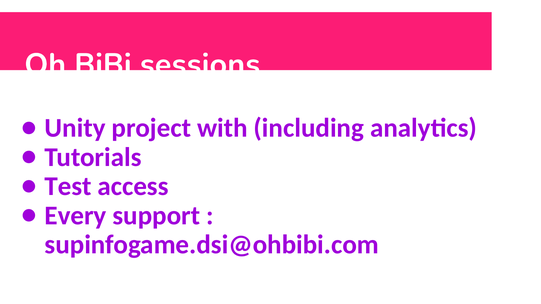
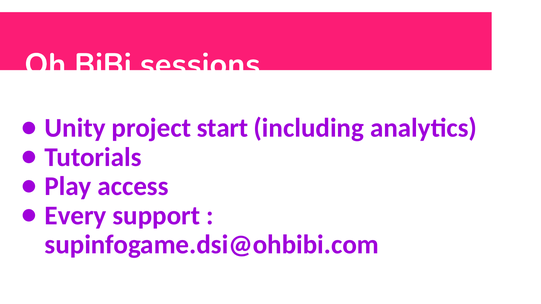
with: with -> start (222, 128)
Test: Test -> Play (68, 186)
